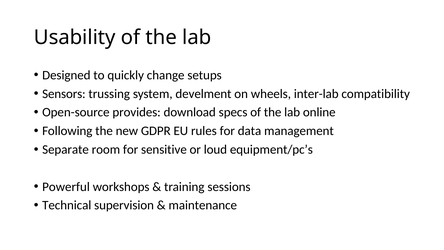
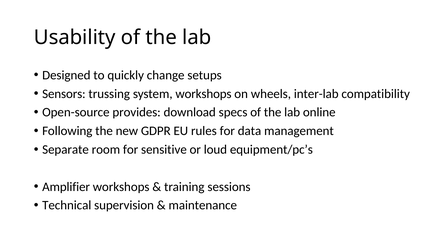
system develment: develment -> workshops (204, 94)
Powerful: Powerful -> Amplifier (66, 187)
